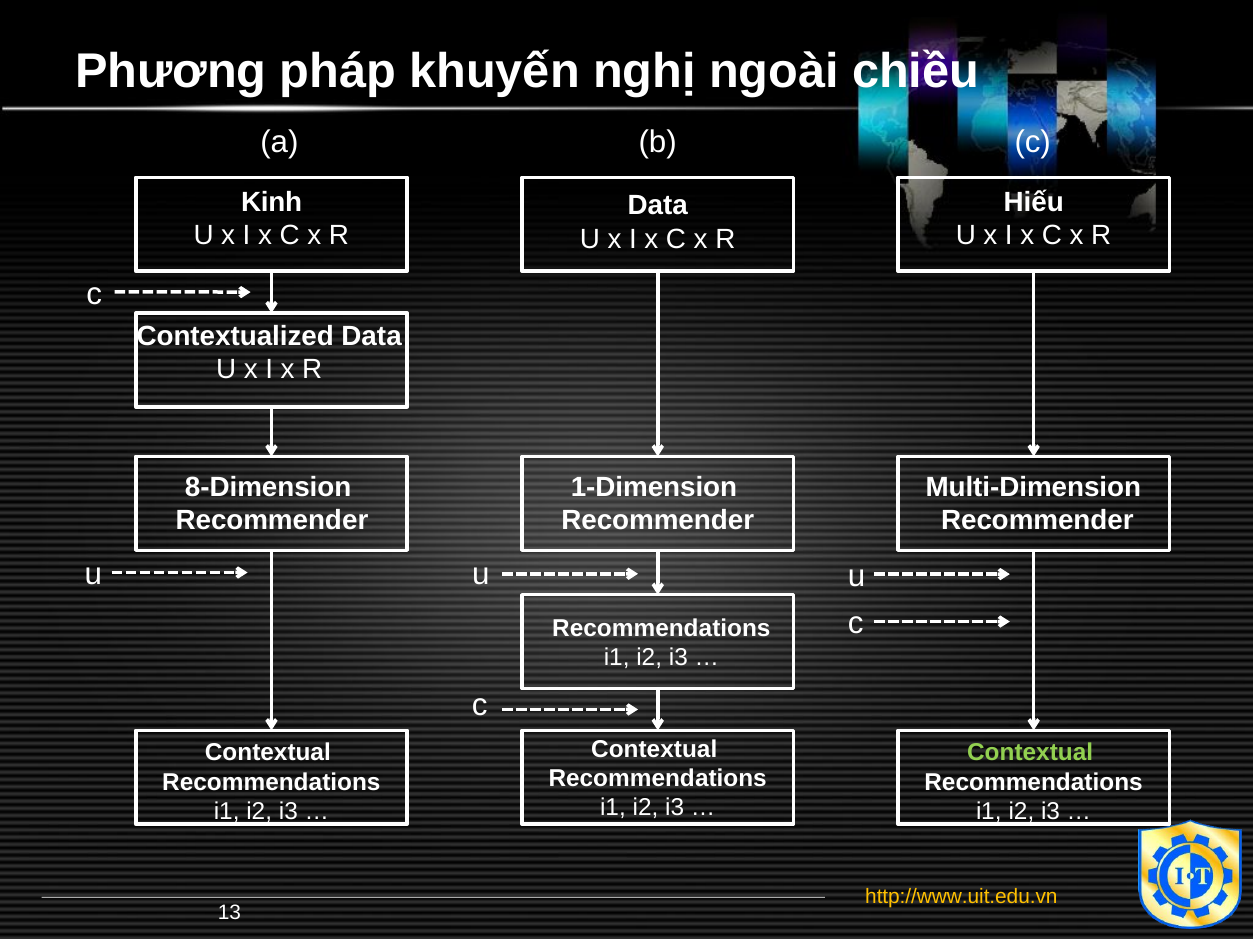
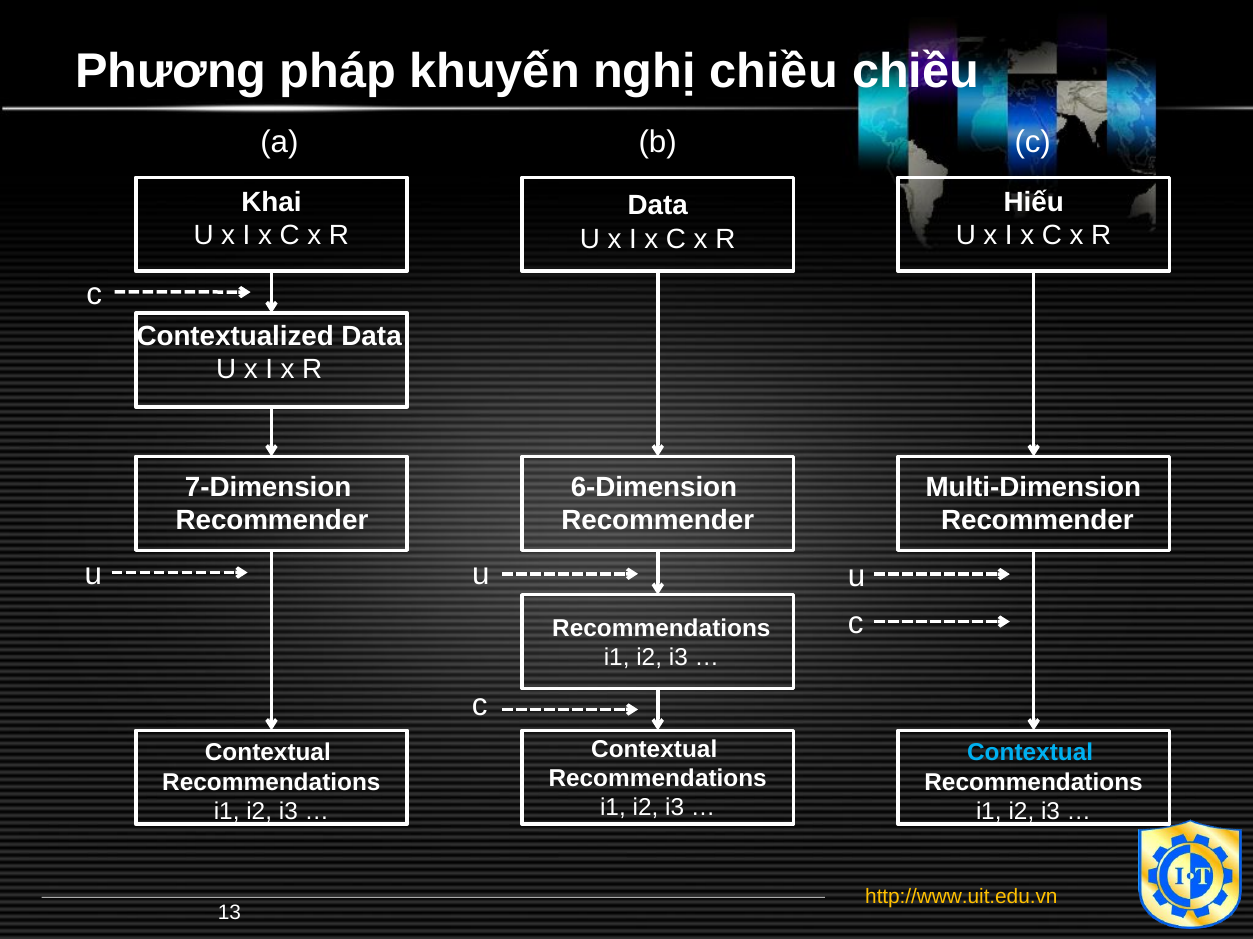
nghị ngoài: ngoài -> chiều (774, 71)
Kinh: Kinh -> Khai (271, 202)
8-Dimension: 8-Dimension -> 7-Dimension (268, 488)
1-Dimension: 1-Dimension -> 6-Dimension (654, 488)
Contextual colour: light green -> light blue (1030, 753)
